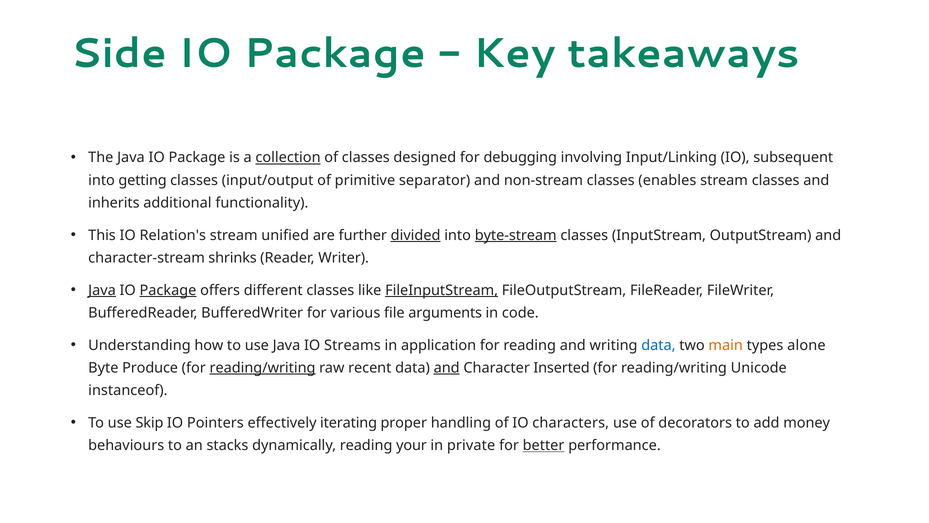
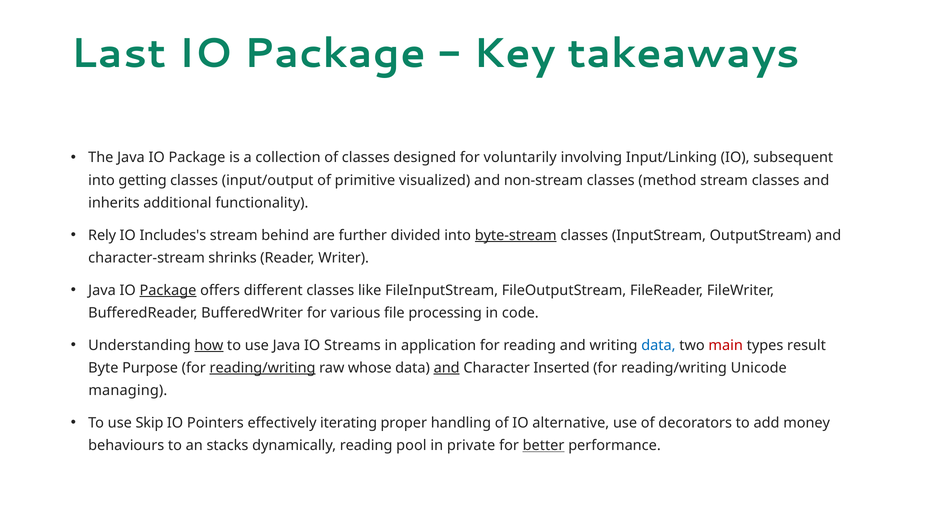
Side: Side -> Last (119, 53)
collection underline: present -> none (288, 158)
debugging: debugging -> voluntarily (520, 158)
separator: separator -> visualized (435, 180)
enables: enables -> method (667, 180)
This: This -> Rely (102, 235)
Relation's: Relation's -> Includes's (173, 235)
unified: unified -> behind (285, 235)
divided underline: present -> none (416, 235)
Java underline: present -> none (102, 290)
FileInputStream underline: present -> none (442, 290)
arguments: arguments -> processing (445, 313)
how underline: none -> present (209, 345)
main colour: orange -> red (726, 345)
alone: alone -> result (807, 345)
Produce: Produce -> Purpose (150, 368)
recent: recent -> whose (370, 368)
instanceof: instanceof -> managing (128, 390)
characters: characters -> alternative (571, 423)
your: your -> pool (411, 445)
